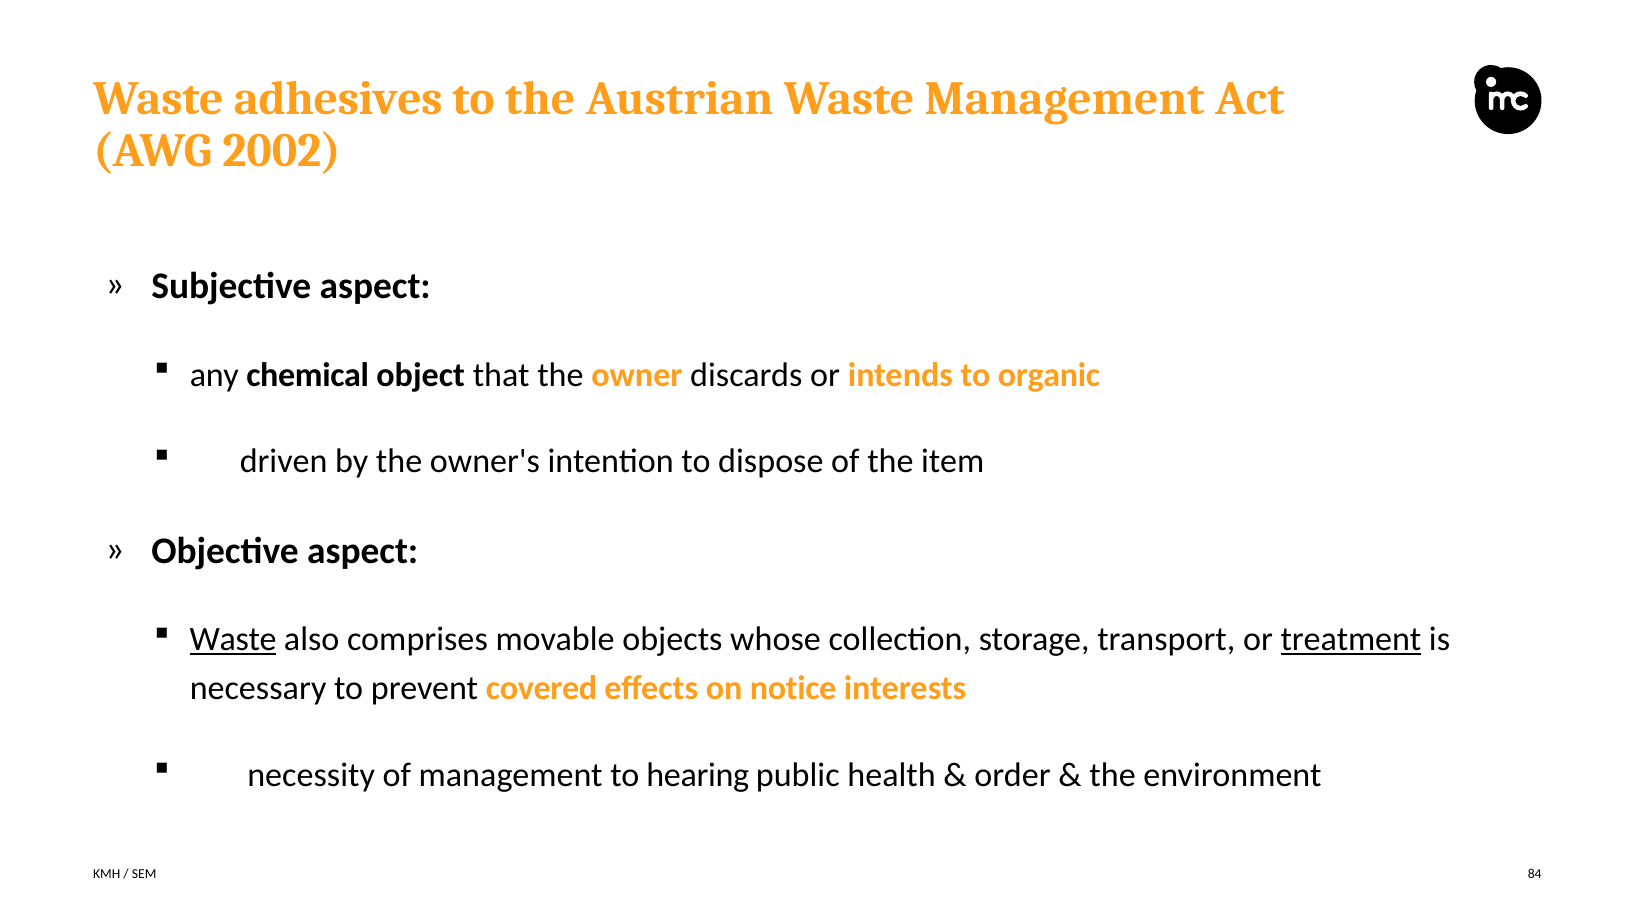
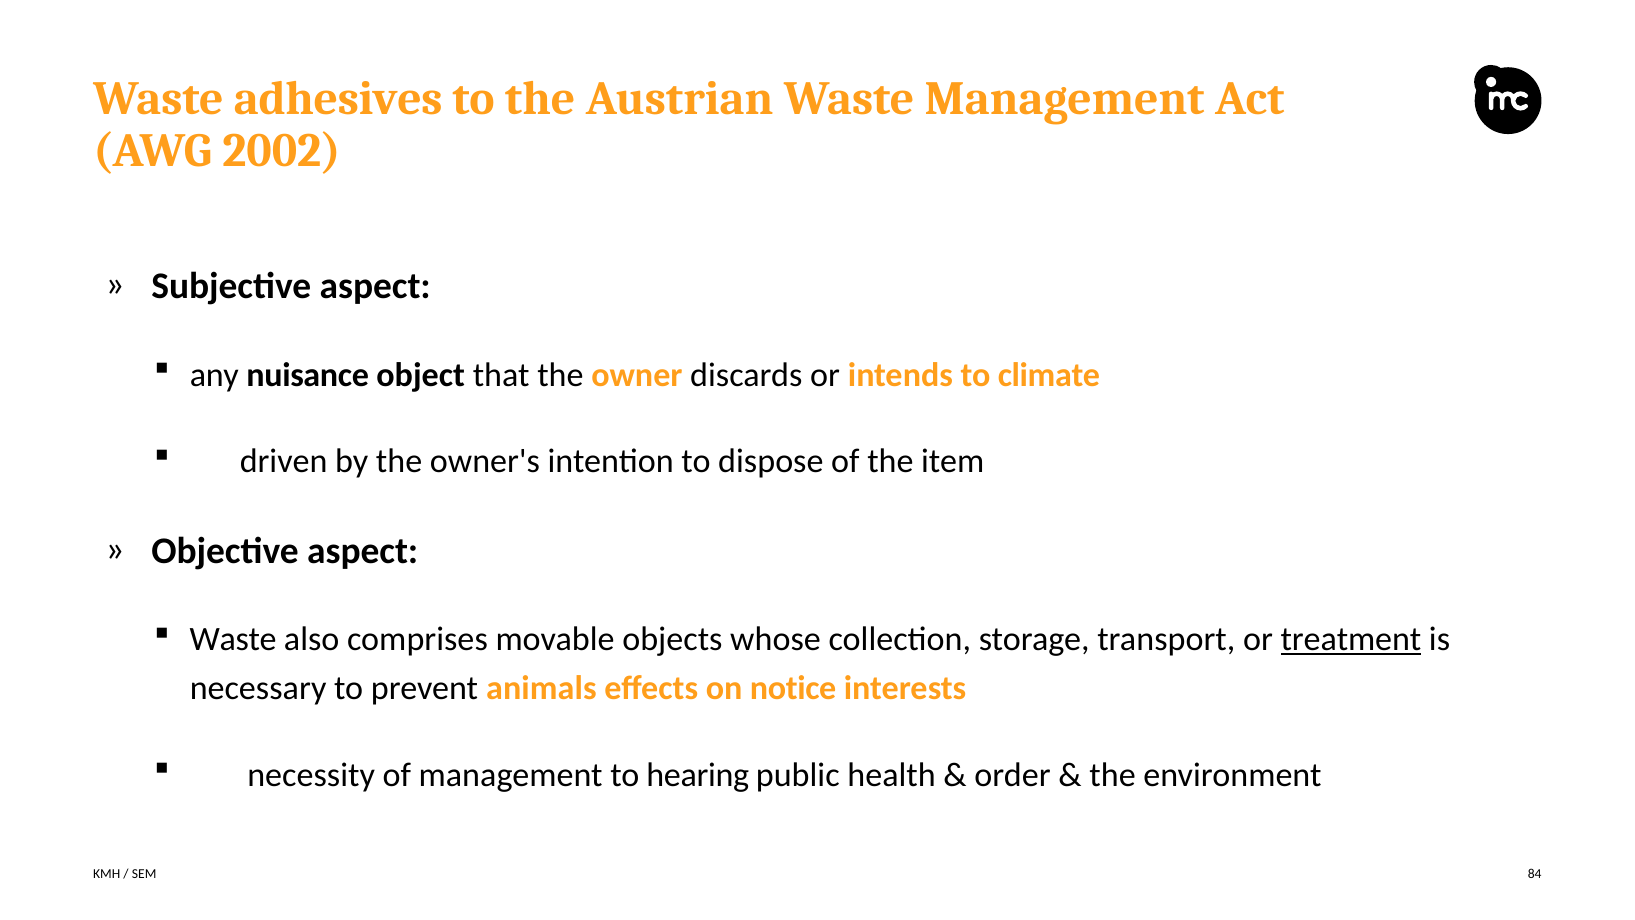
chemical: chemical -> nuisance (308, 375)
organic: organic -> climate (1049, 375)
Waste underline: present -> none (233, 639)
covered: covered -> animals (541, 688)
